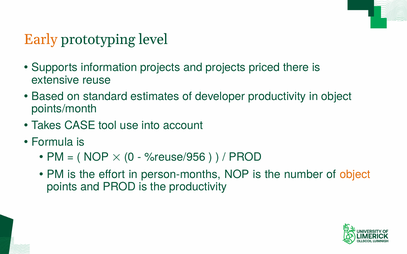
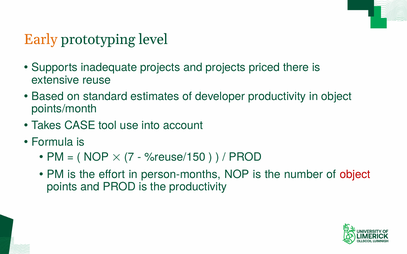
information: information -> inadequate (109, 68)
0: 0 -> 7 (129, 157)
%reuse/956: %reuse/956 -> %reuse/150 (175, 157)
object colour: orange -> red (355, 175)
